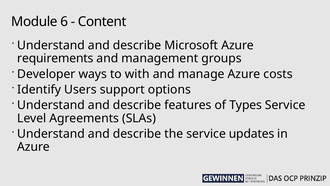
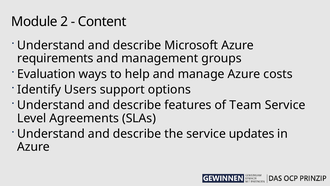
6: 6 -> 2 (64, 22)
Developer: Developer -> Evaluation (46, 74)
with: with -> help (137, 74)
Types: Types -> Team (245, 105)
